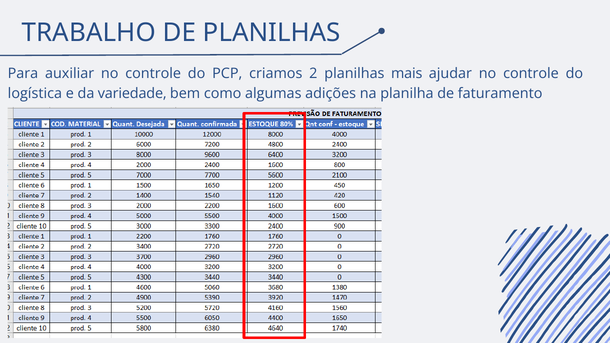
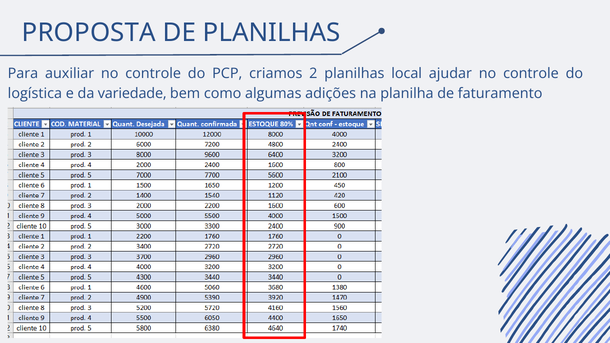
TRABALHO: TRABALHO -> PROPOSTA (89, 33)
mais: mais -> local (407, 73)
